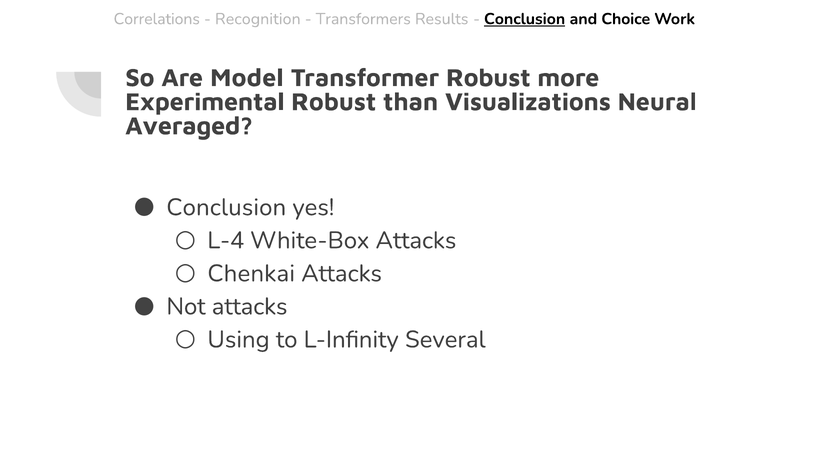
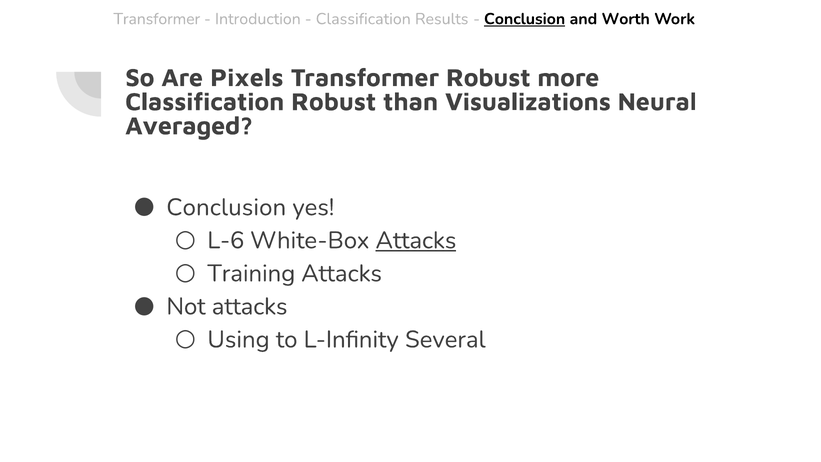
Correlations: Correlations -> Transformer (157, 19)
Recognition: Recognition -> Introduction (258, 19)
Transformers: Transformers -> Classification (363, 19)
Choice: Choice -> Worth (626, 19)
Model: Model -> Pixels (247, 78)
Experimental: Experimental -> Classification (205, 102)
L-4: L-4 -> L-6 (226, 240)
Attacks underline: none -> present (416, 240)
Chenkai: Chenkai -> Training (251, 273)
